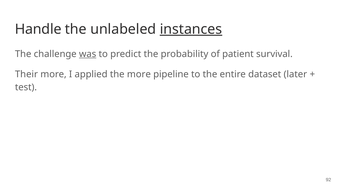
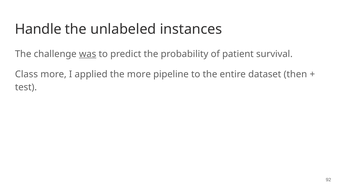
instances underline: present -> none (191, 29)
Their: Their -> Class (26, 75)
later: later -> then (295, 75)
